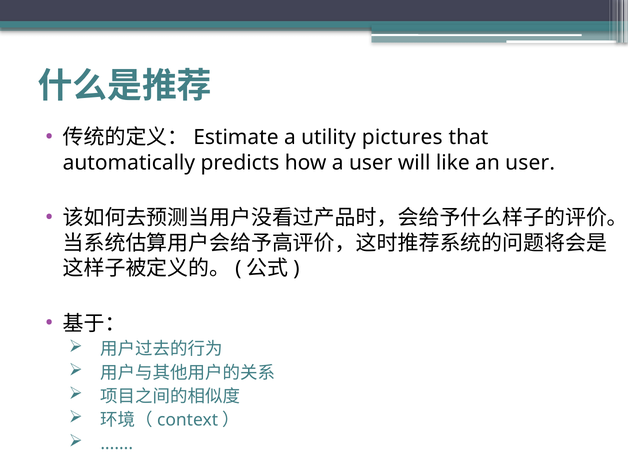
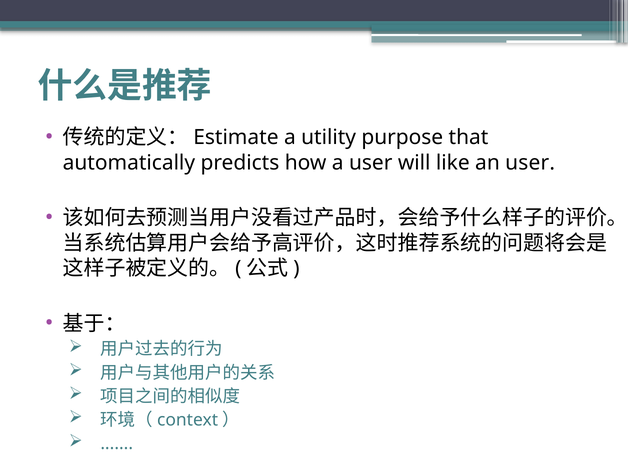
pictures: pictures -> purpose (402, 137)
